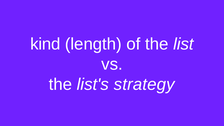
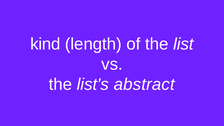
strategy: strategy -> abstract (144, 84)
